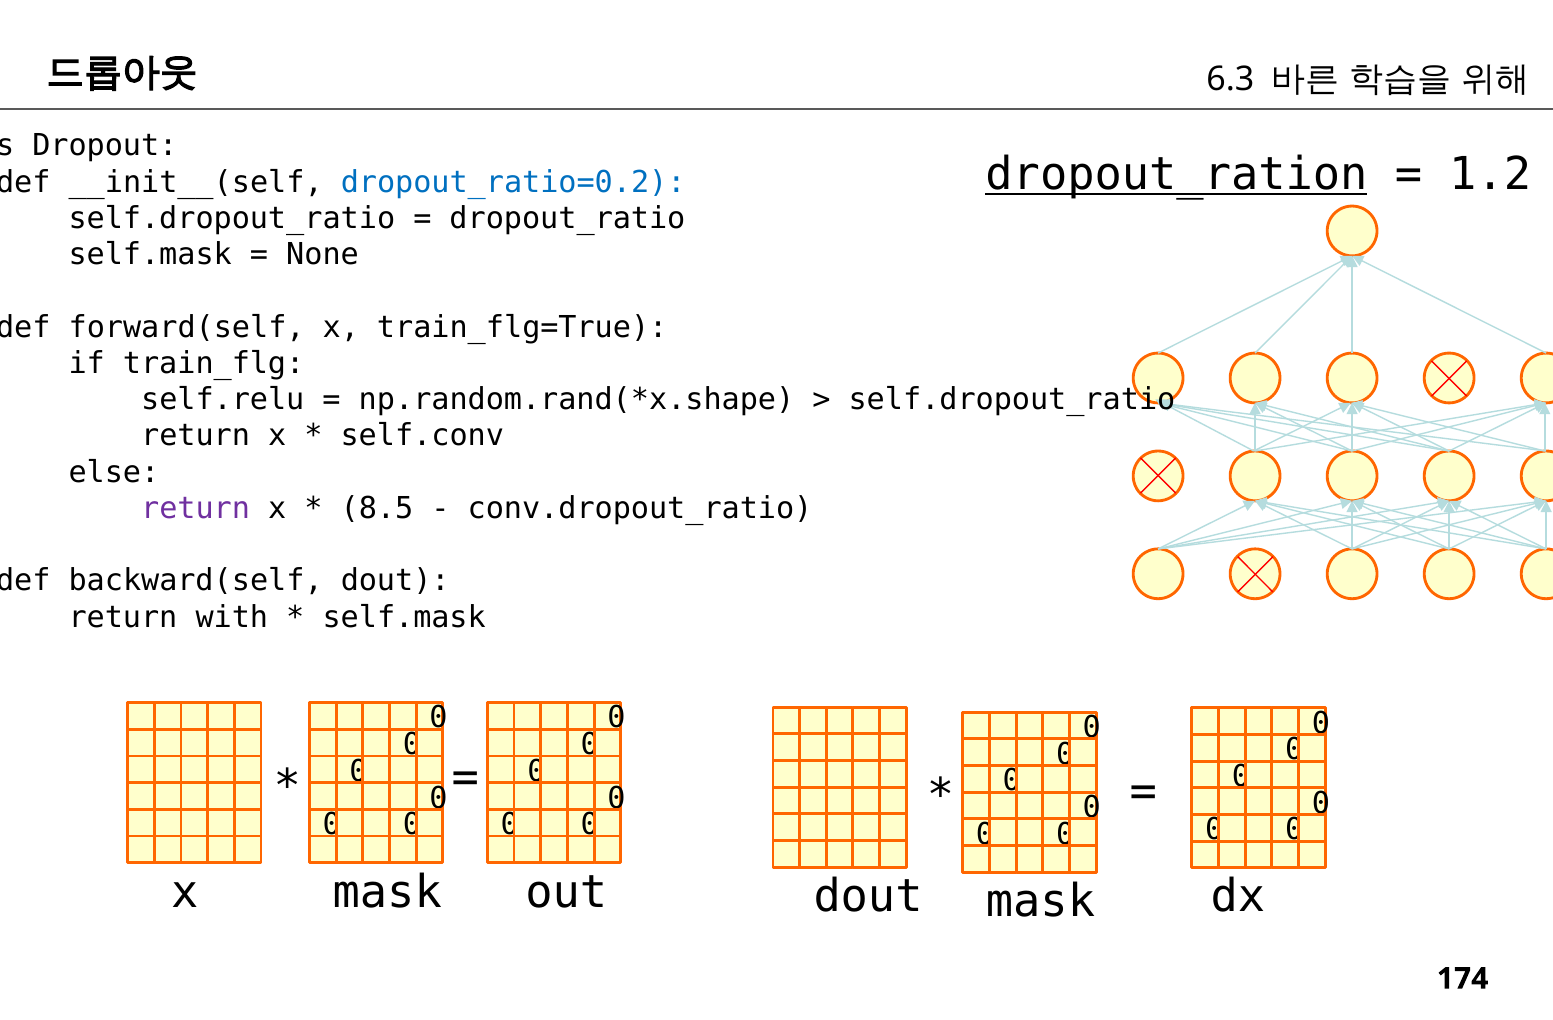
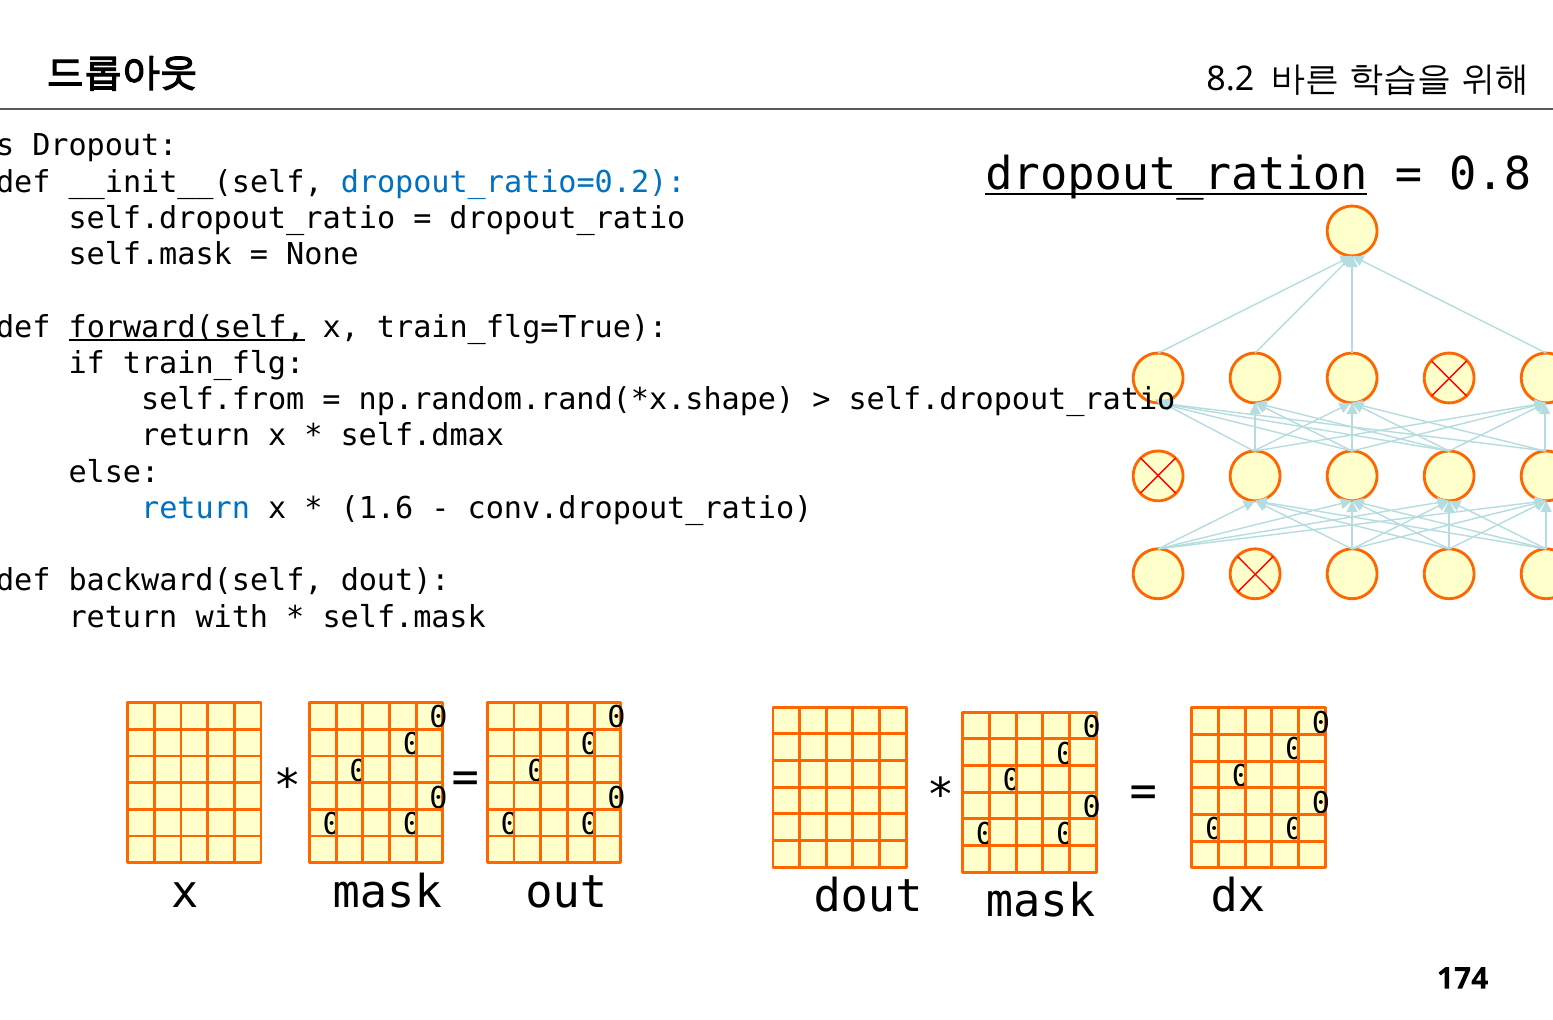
6.3: 6.3 -> 8.2 (1230, 80)
1.2: 1.2 -> 0.8 (1490, 174)
forward(self underline: none -> present (187, 327)
self.relu: self.relu -> self.from (223, 400)
self.conv: self.conv -> self.dmax (422, 436)
return colour: purple -> blue (196, 508)
8.5: 8.5 -> 1.6 (377, 508)
